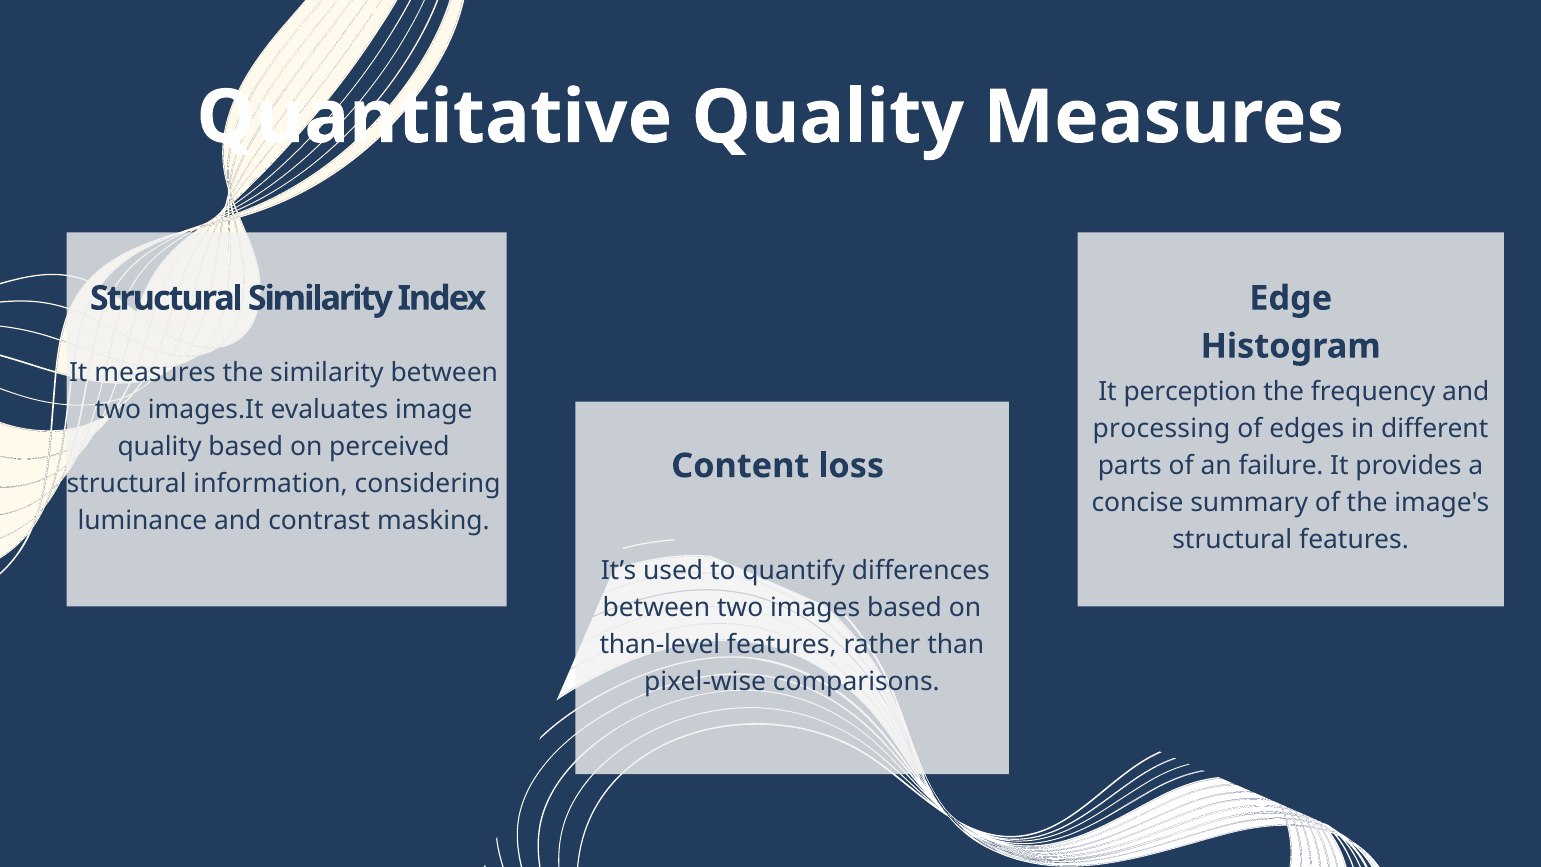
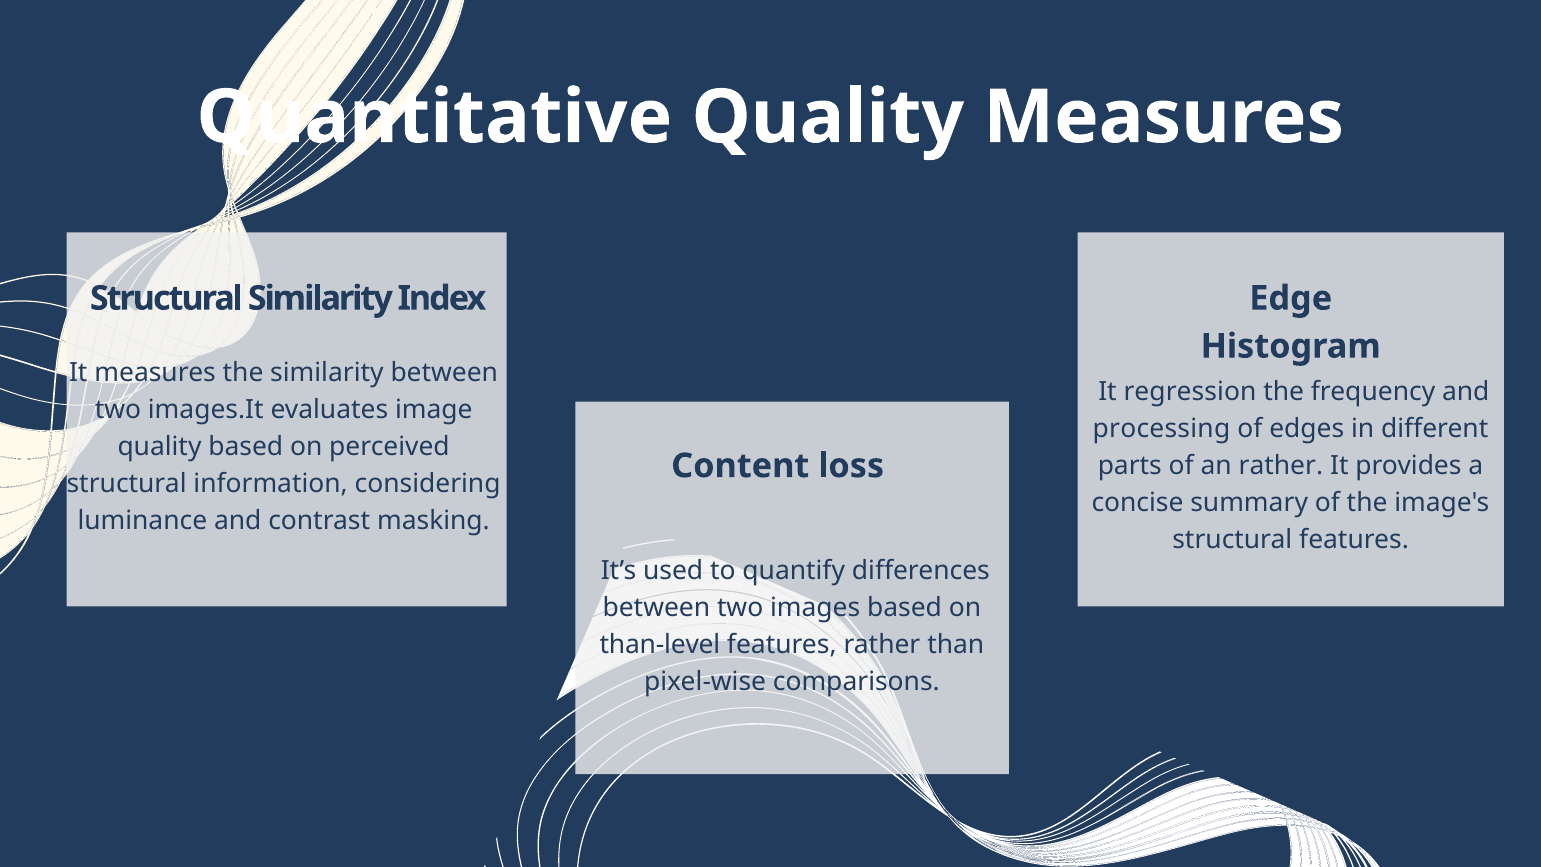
perception: perception -> regression (1190, 391)
an failure: failure -> rather (1281, 465)
